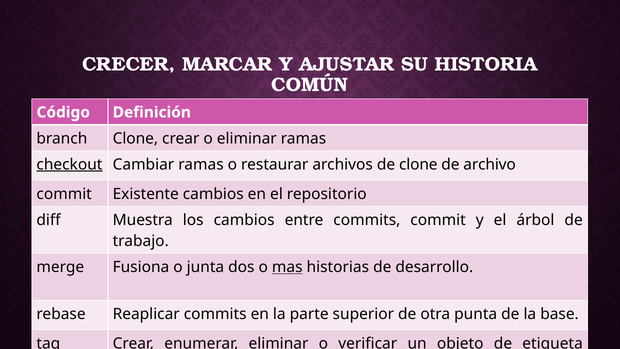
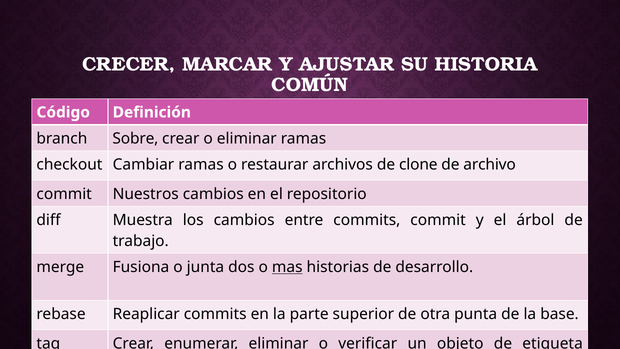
branch Clone: Clone -> Sobre (135, 139)
checkout underline: present -> none (69, 164)
Existente: Existente -> Nuestros (146, 194)
